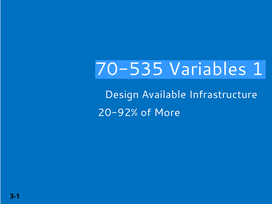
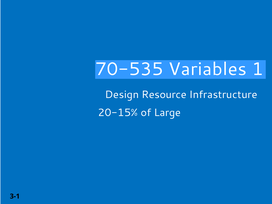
Available: Available -> Resource (164, 95)
20-92%: 20-92% -> 20-15% (118, 113)
More: More -> Large (167, 113)
